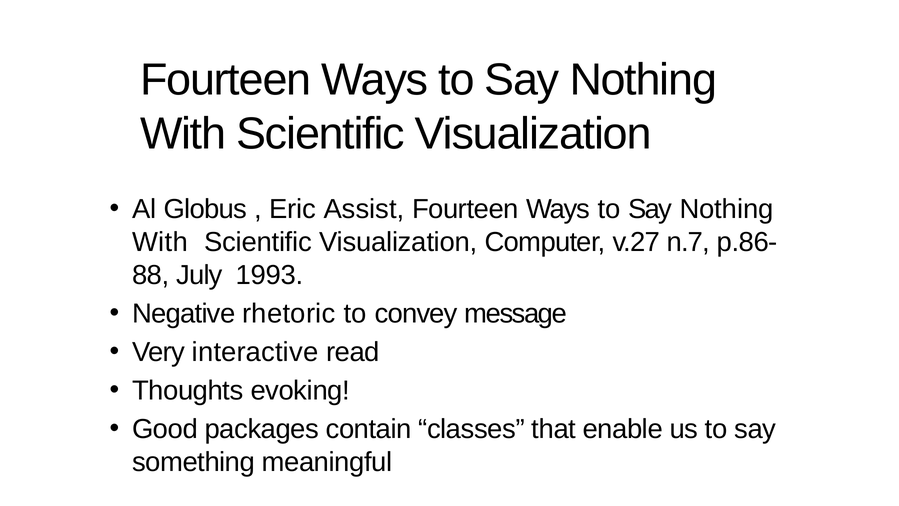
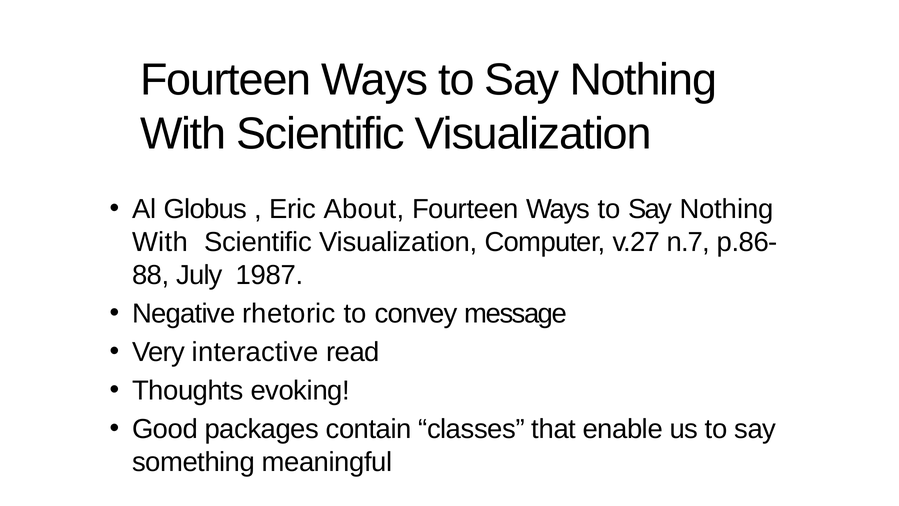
Assist: Assist -> About (364, 209)
1993: 1993 -> 1987 (270, 275)
